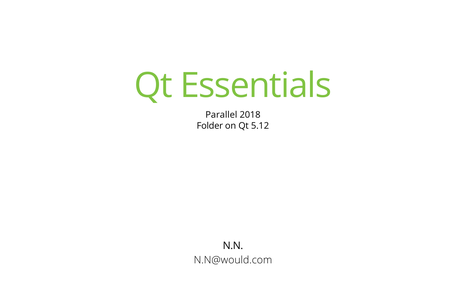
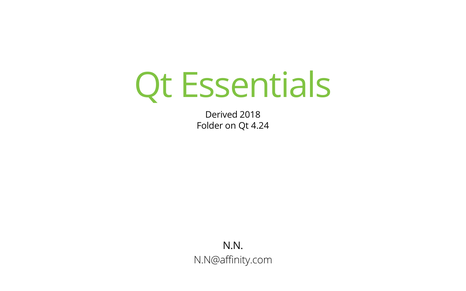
Parallel: Parallel -> Derived (221, 115)
5.12: 5.12 -> 4.24 (260, 126)
N.N@would.com: N.N@would.com -> N.N@affinity.com (233, 260)
